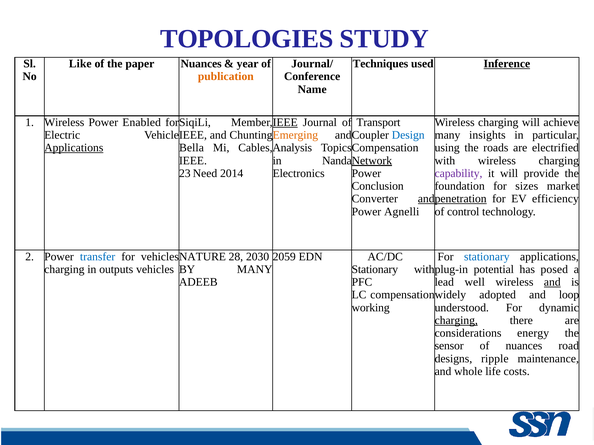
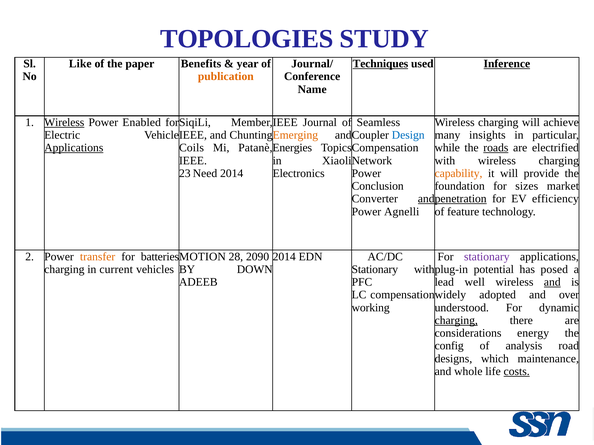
paper Nuances: Nuances -> Benefits (201, 64)
Techniques underline: none -> present (380, 64)
Wireless underline: none -> present (64, 122)
IEEE underline: present -> none (285, 122)
Transport: Transport -> Seamless (378, 122)
Bella: Bella -> Coils (192, 148)
Cables: Cables -> Patanè (255, 148)
Analysis: Analysis -> Energies (292, 148)
using: using -> while (447, 148)
roads underline: none -> present (496, 148)
Nanda: Nanda -> Xiaoli (337, 161)
Network underline: present -> none (372, 161)
capability colour: purple -> orange (459, 173)
control: control -> feature (463, 212)
transfer colour: blue -> orange (98, 257)
for vehicles: vehicles -> batteries (160, 257)
NATURE: NATURE -> MOTION (202, 257)
2030: 2030 -> 2090 (258, 257)
2059: 2059 -> 2014 (284, 257)
stationary colour: blue -> purple (487, 257)
outputs: outputs -> current (116, 270)
BY MANY: MANY -> DOWN (255, 270)
loop: loop -> over (569, 295)
sensor: sensor -> config (449, 346)
of nuances: nuances -> analysis (524, 346)
ripple: ripple -> which (495, 359)
costs underline: none -> present (517, 372)
